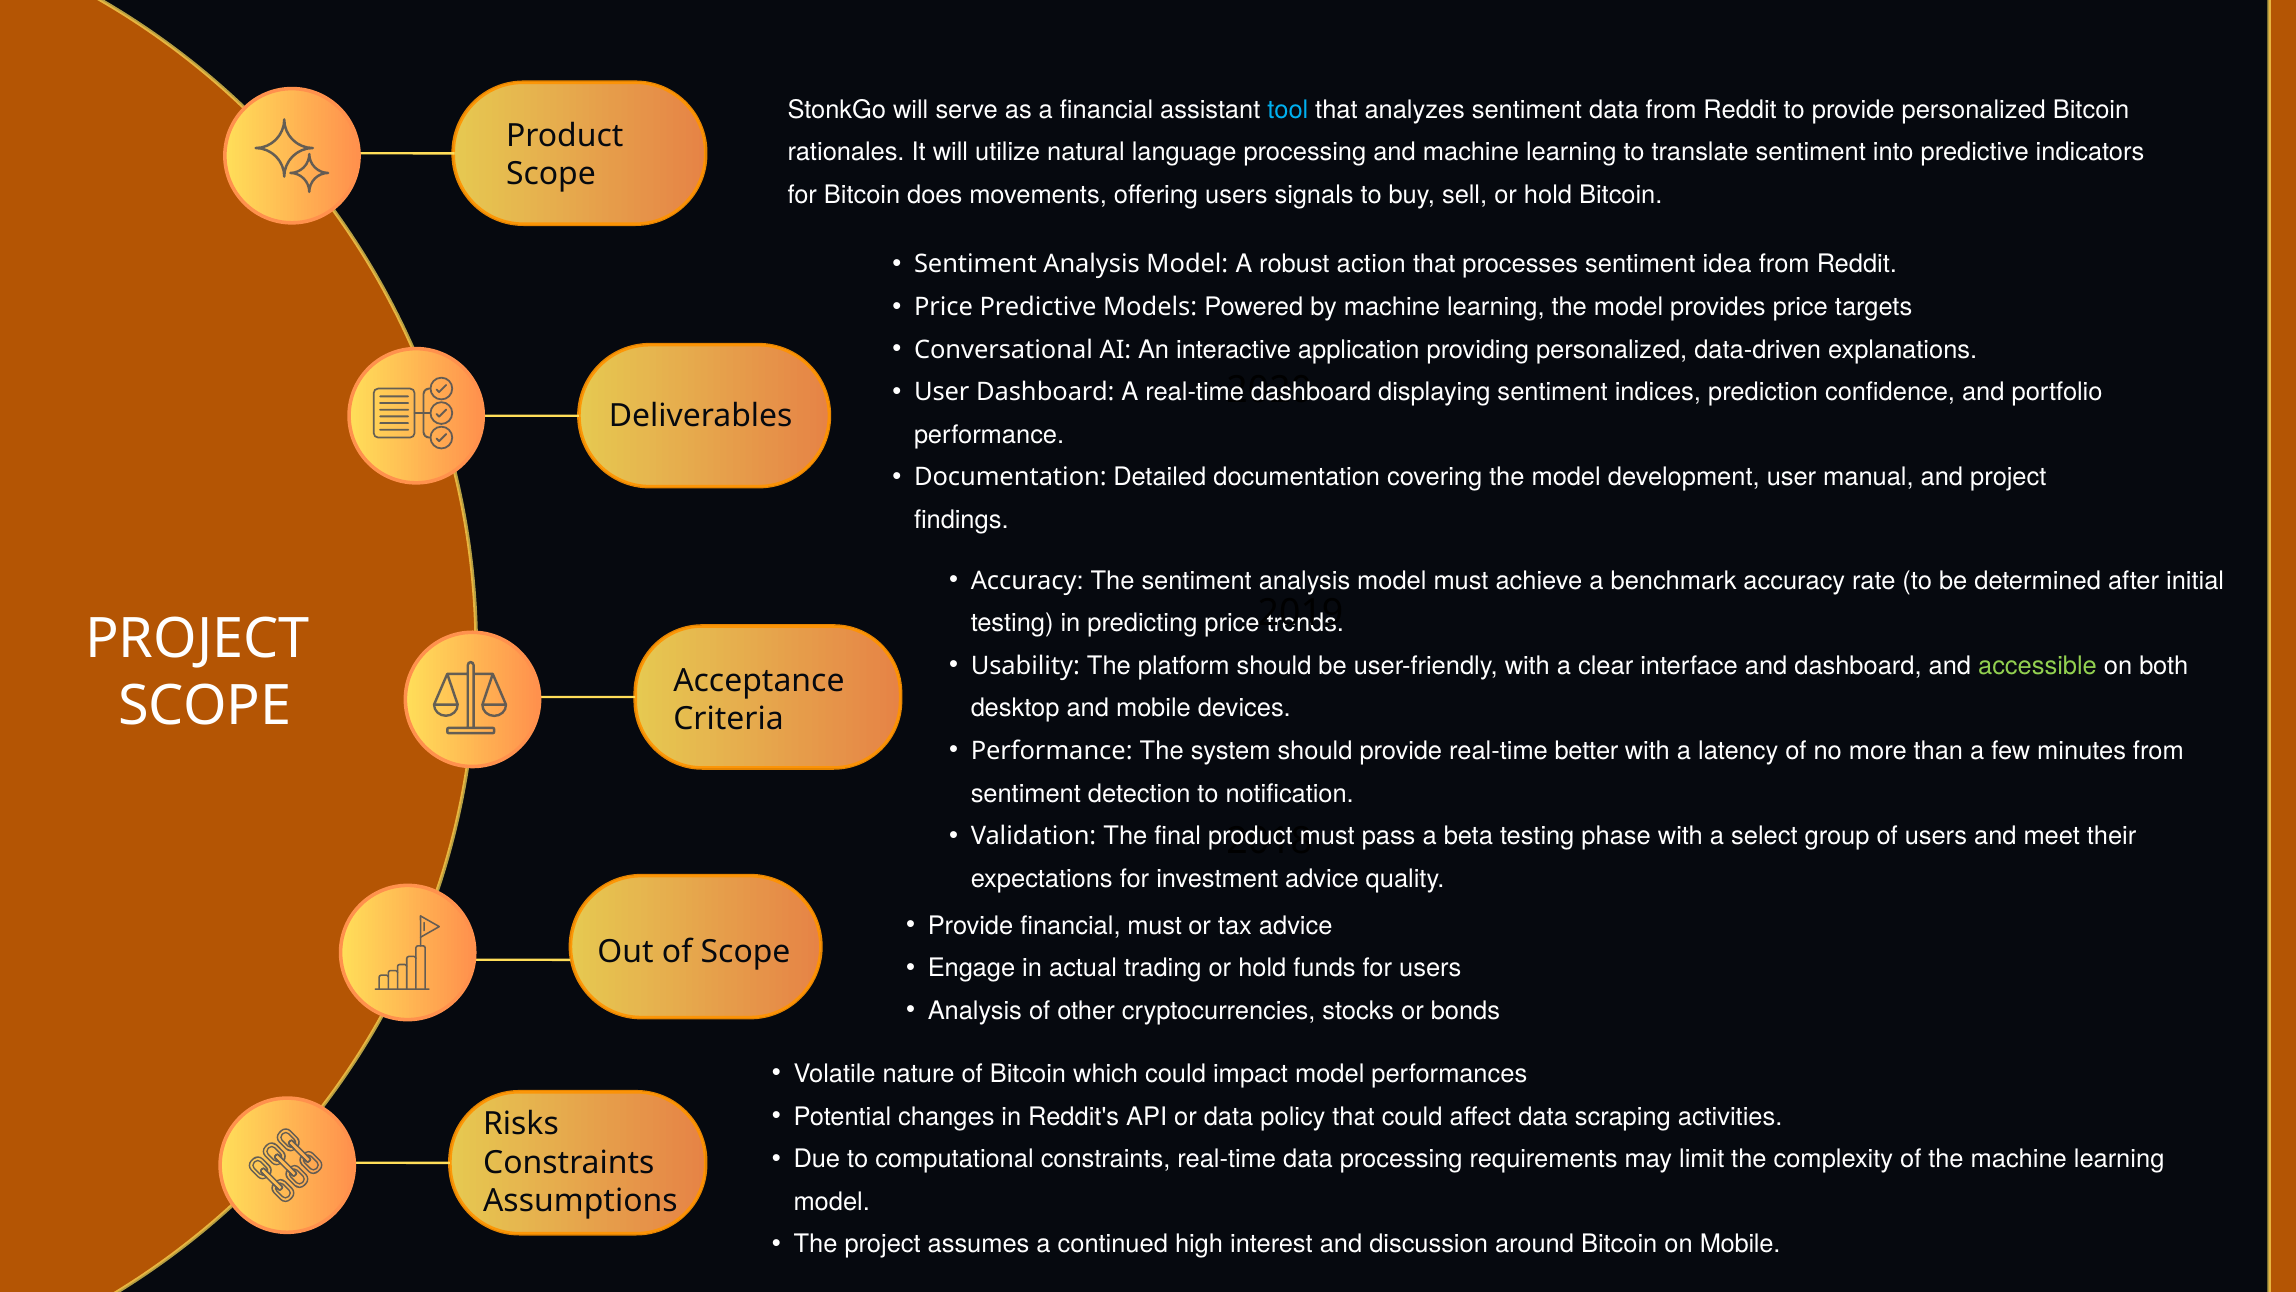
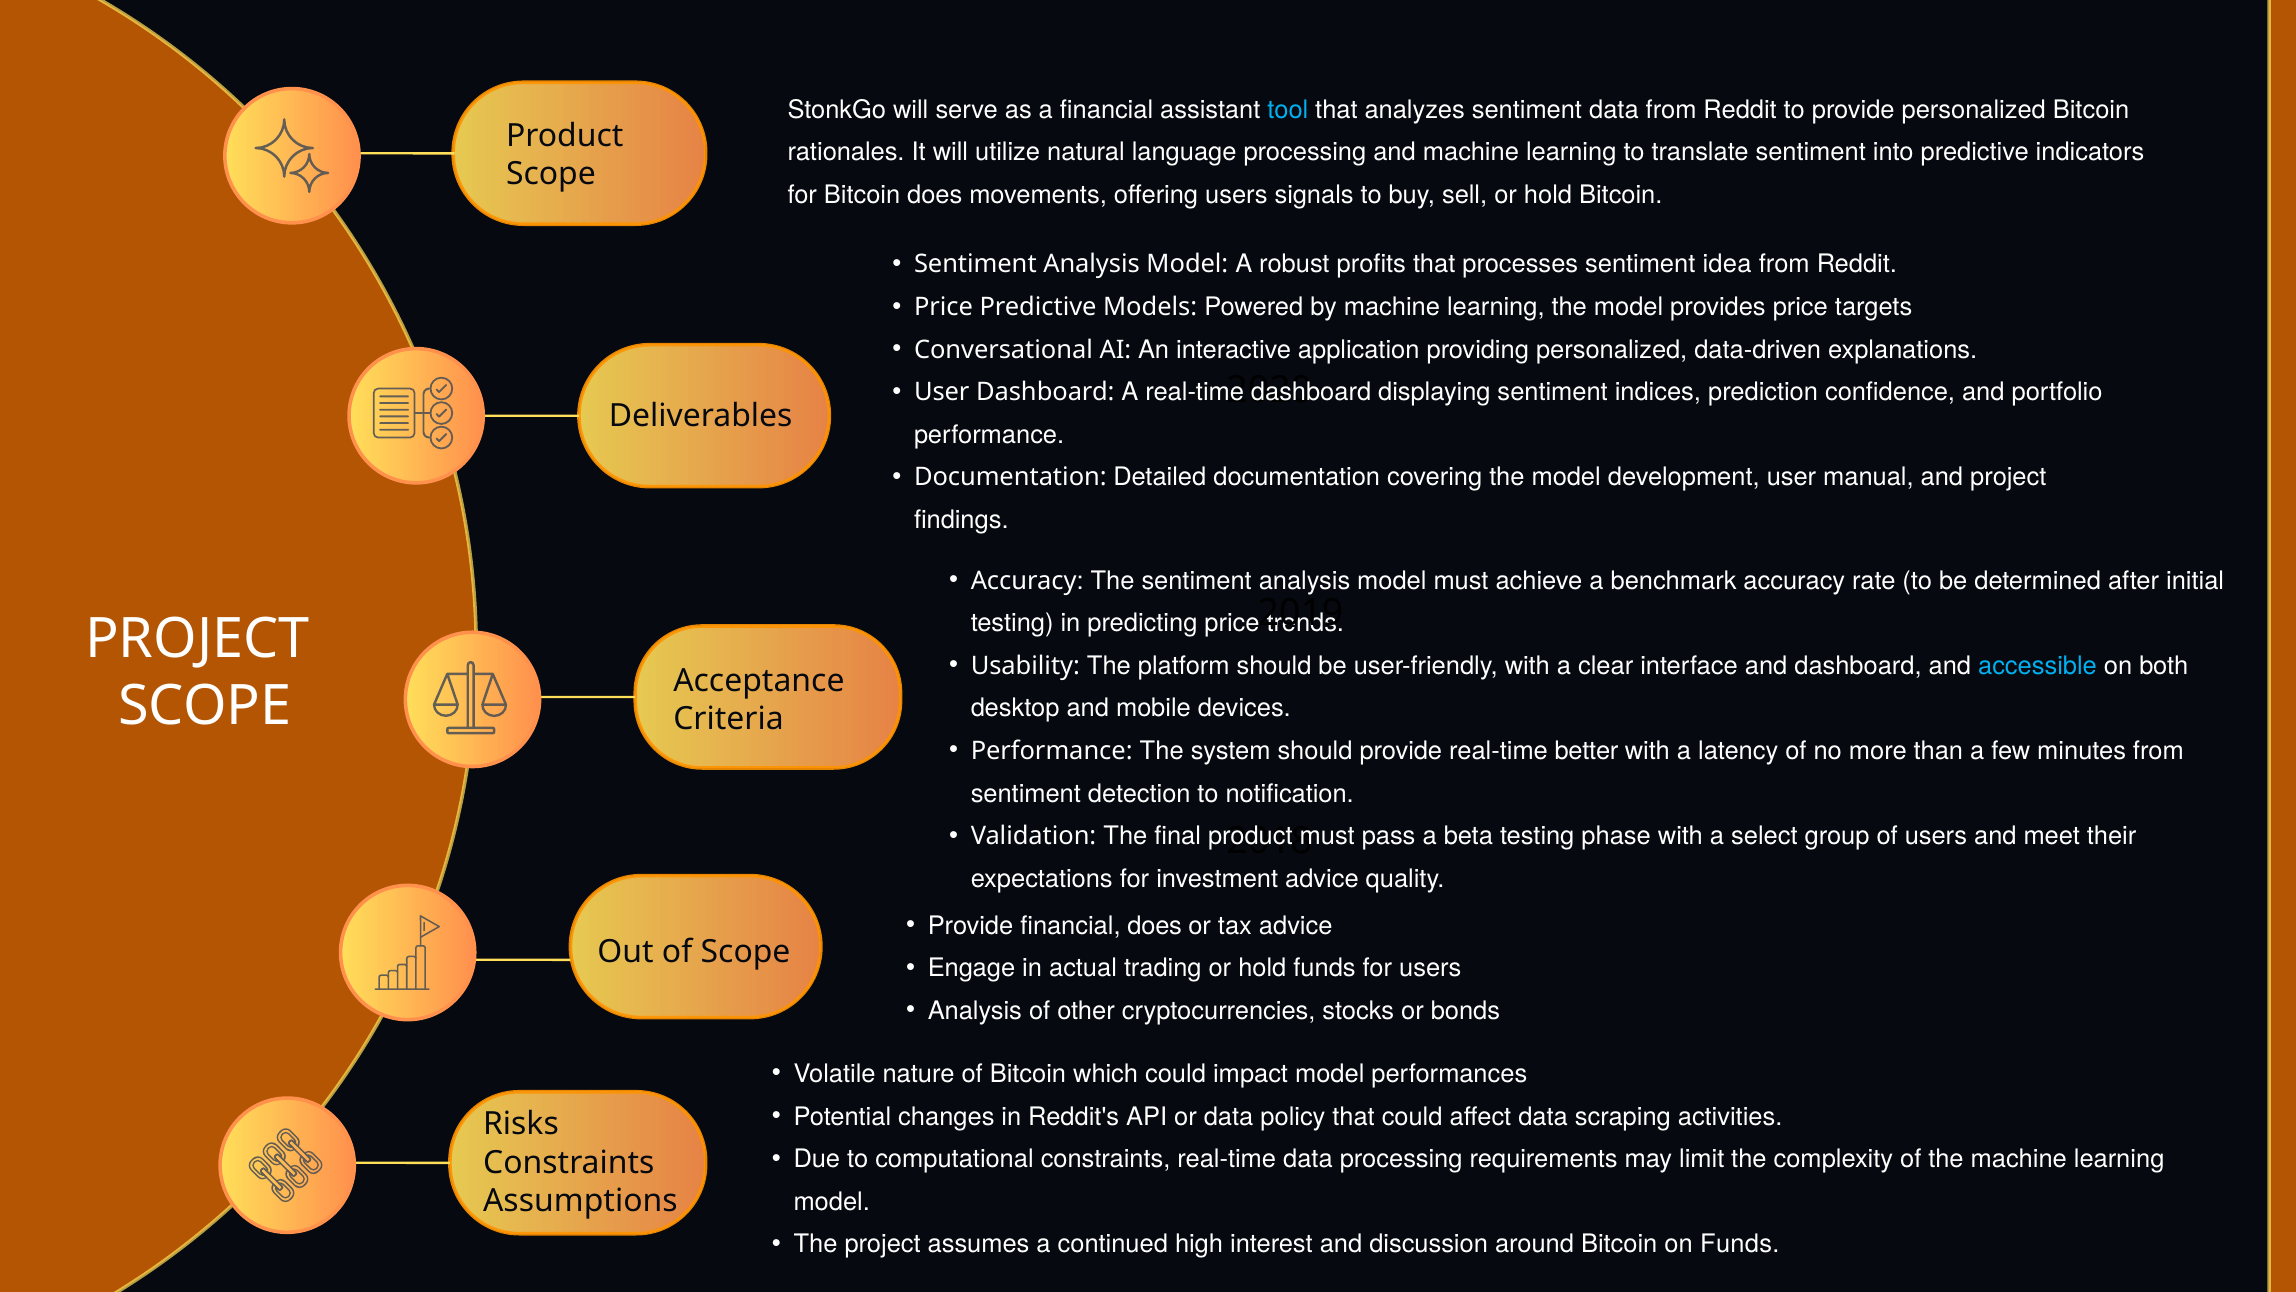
action: action -> profits (1371, 264)
accessible colour: light green -> light blue (2037, 666)
financial must: must -> does (1155, 925)
on Mobile: Mobile -> Funds (1740, 1244)
